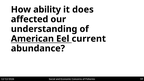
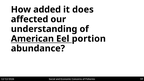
ability: ability -> added (47, 10)
current: current -> portion (89, 39)
